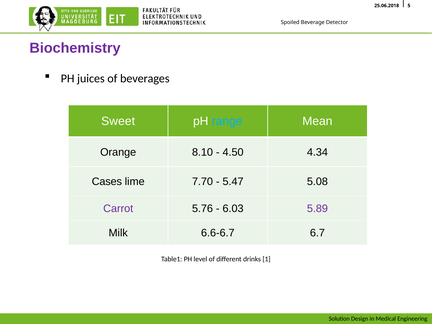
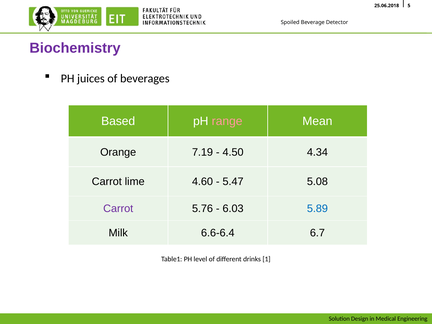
Sweet: Sweet -> Based (118, 121)
range colour: light blue -> pink (227, 121)
8.10: 8.10 -> 7.19 (202, 152)
Cases: Cases -> Carrot (107, 182)
7.70: 7.70 -> 4.60 (202, 182)
5.89 colour: purple -> blue (317, 209)
6.6-6.7: 6.6-6.7 -> 6.6-6.4 (218, 233)
